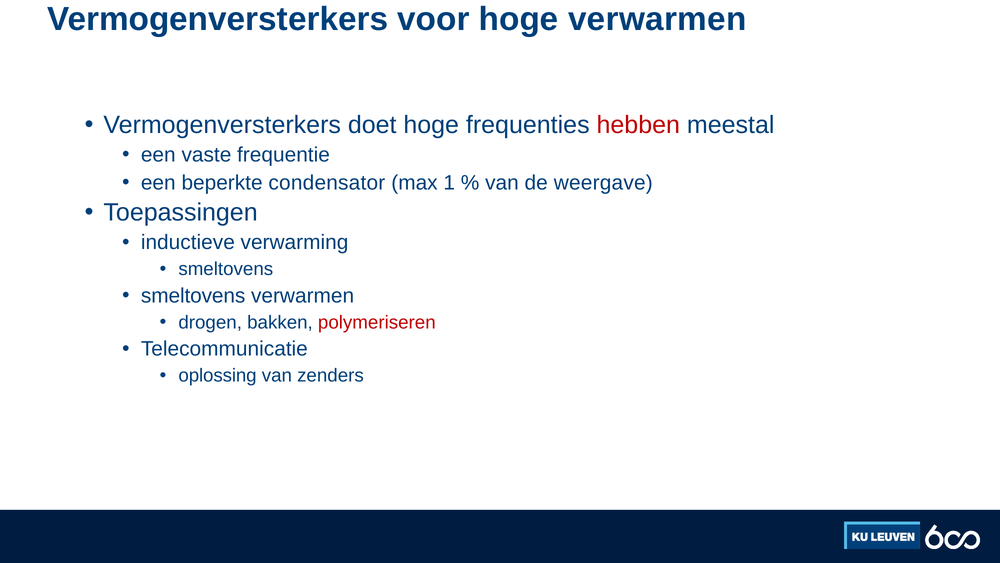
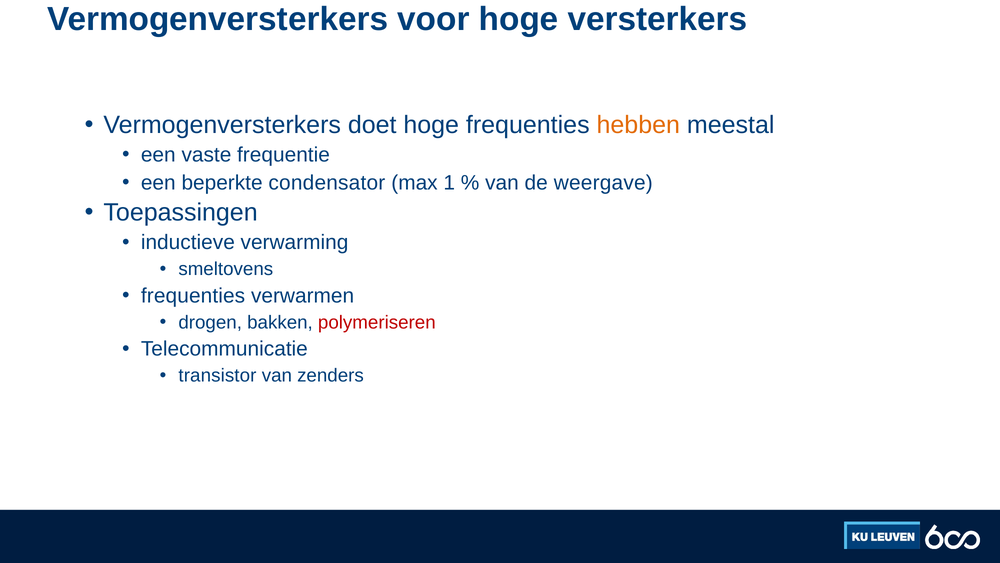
hoge verwarmen: verwarmen -> versterkers (658, 19)
hebben colour: red -> orange (638, 125)
smeltovens: smeltovens -> frequenties (193, 296)
oplossing: oplossing -> transistor (217, 375)
